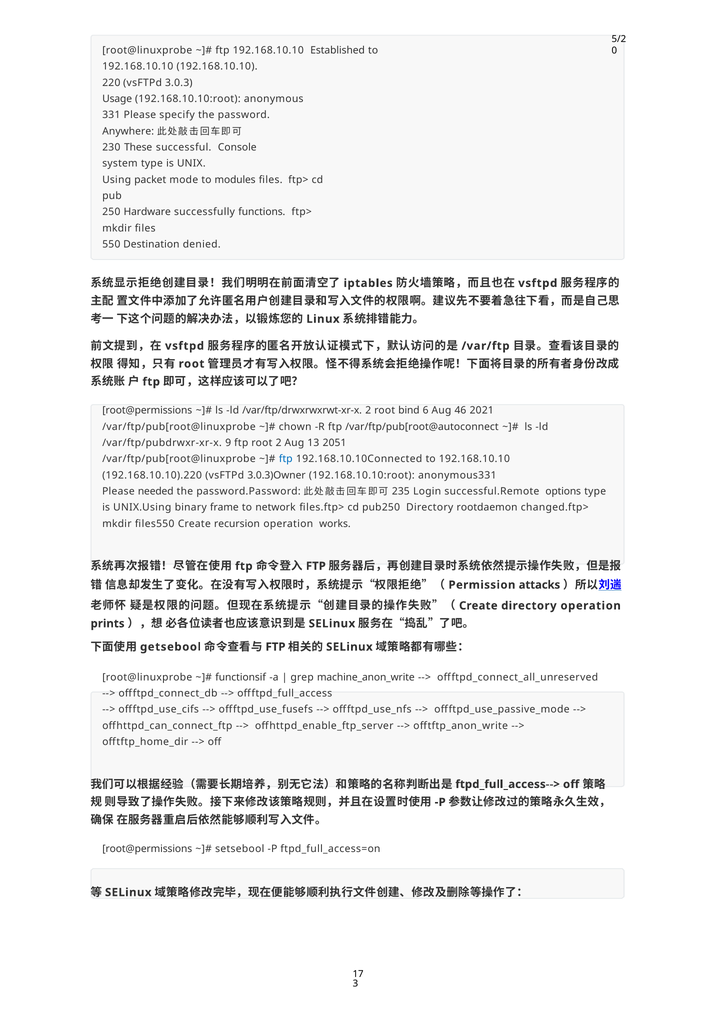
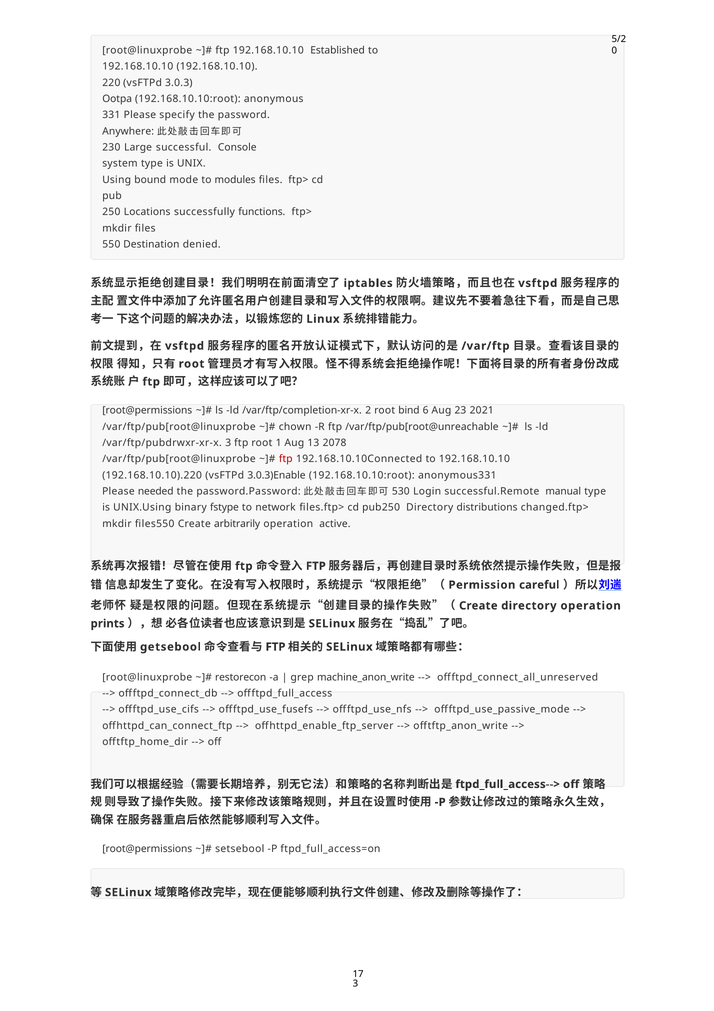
Usage: Usage -> Ootpa (117, 99)
These: These -> Large (138, 147)
packet: packet -> bound (150, 180)
Hardware: Hardware -> Locations (147, 212)
/var/ftp/drwxrwxrwt-xr-x: /var/ftp/drwxrwxrwt-xr-x -> /var/ftp/completion-xr-x (302, 410)
46: 46 -> 23 (460, 410)
/var/ftp/pub[root@autoconnect: /var/ftp/pub[root@autoconnect -> /var/ftp/pub[root@unreachable (422, 427)
/var/ftp/pubdrwxr-xr-x 9: 9 -> 3 (228, 443)
root 2: 2 -> 1 (279, 443)
2051: 2051 -> 2078 (335, 443)
ftp colour: blue -> red (286, 459)
3.0.3)Owner: 3.0.3)Owner -> 3.0.3)Enable (276, 475)
235: 235 -> 530 (401, 491)
options: options -> manual (563, 491)
frame: frame -> fstype (224, 507)
rootdaemon: rootdaemon -> distributions (487, 507)
recursion: recursion -> arbitrarily (237, 523)
works: works -> active (335, 523)
attacks: attacks -> careful (539, 585)
functionsif: functionsif -> restorecon (241, 677)
